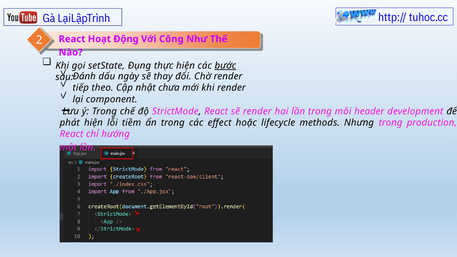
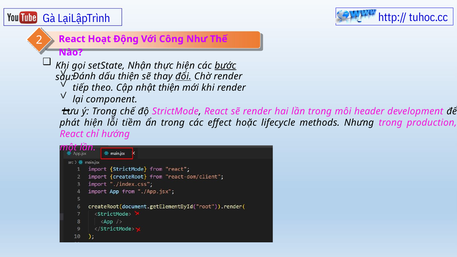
Đụng: Đụng -> Nhận (139, 66)
dấu ngày: ngày -> thiện (129, 76)
đổi underline: none -> present (183, 76)
nhật chưa: chưa -> thiện (169, 88)
